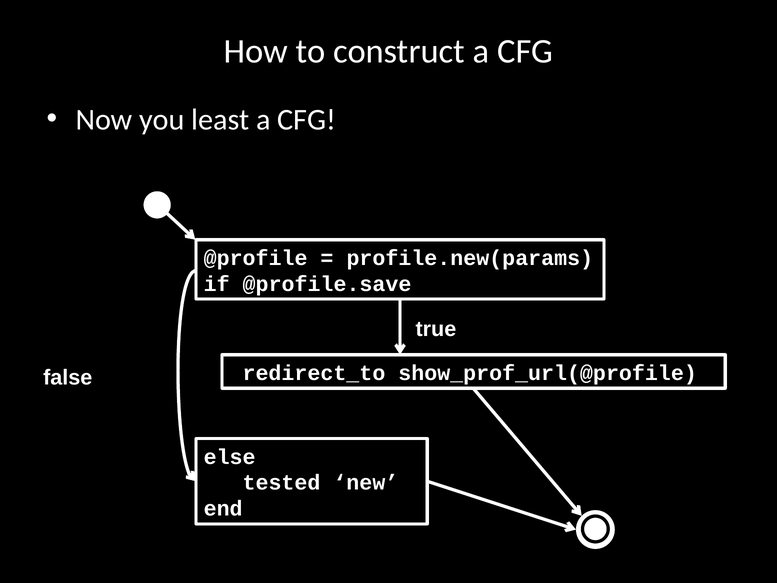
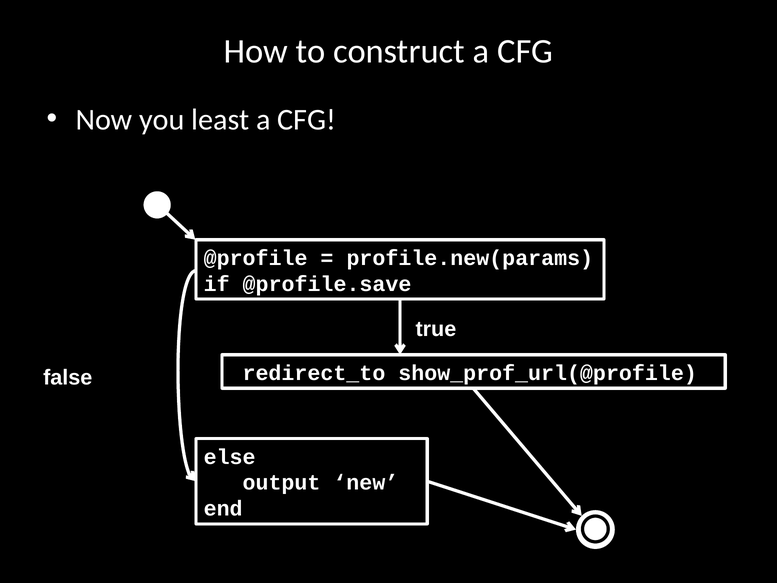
tested: tested -> output (281, 483)
